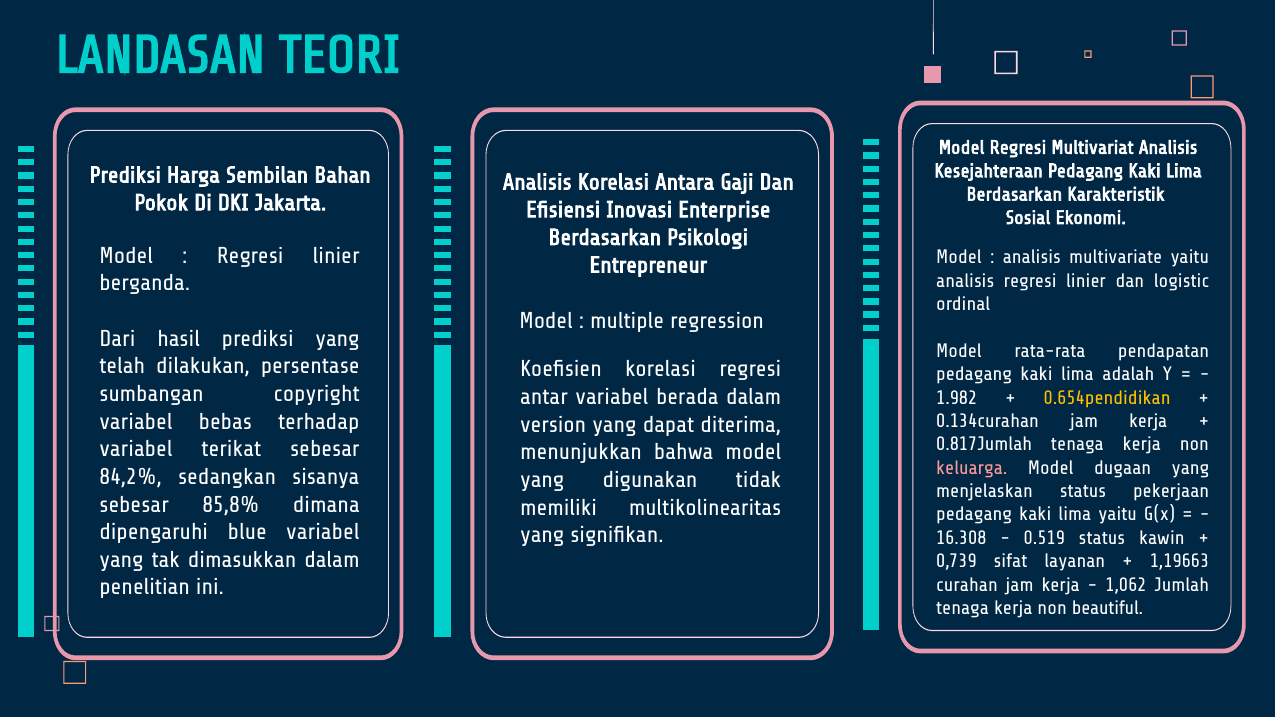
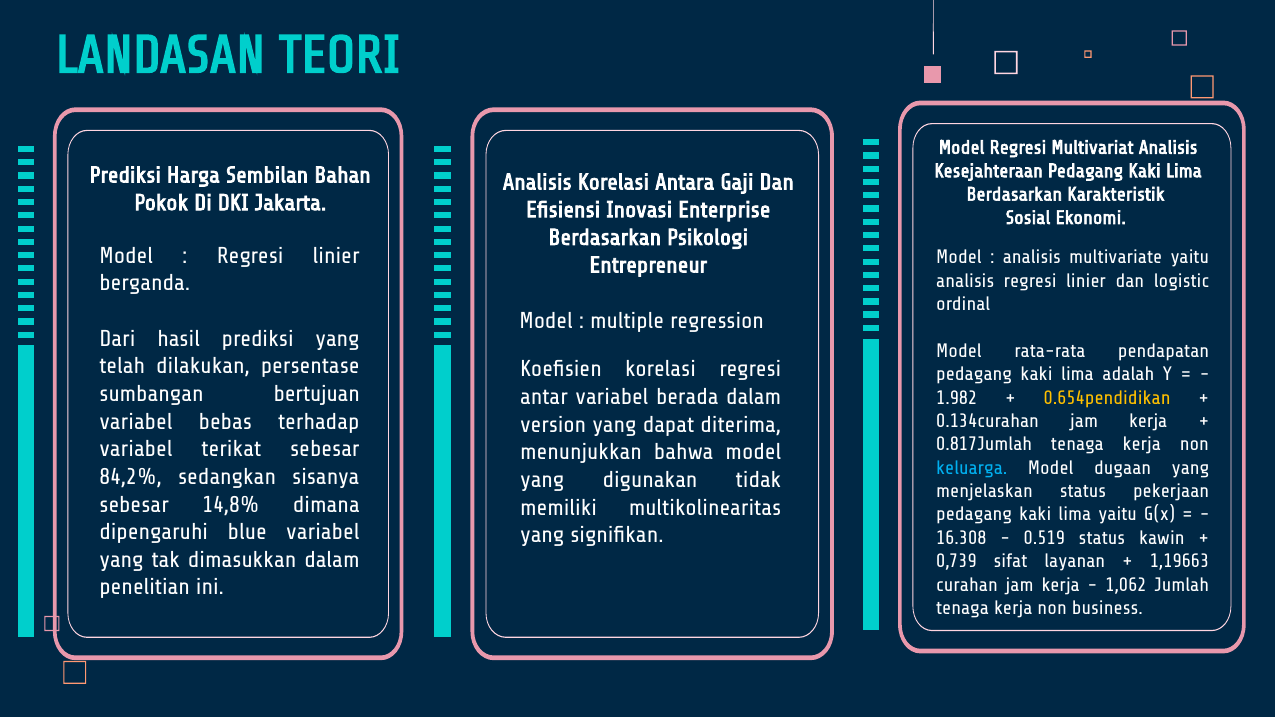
copyright: copyright -> bertujuan (317, 394)
keluarga colour: pink -> light blue (972, 468)
85,8%: 85,8% -> 14,8% (231, 505)
beautiful: beautiful -> business (1107, 608)
